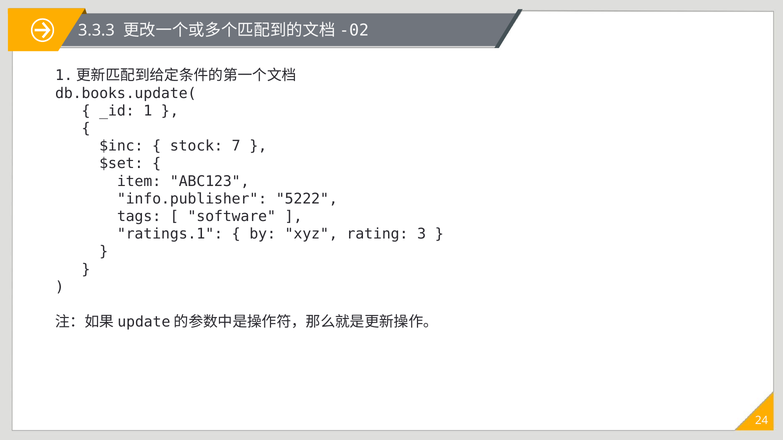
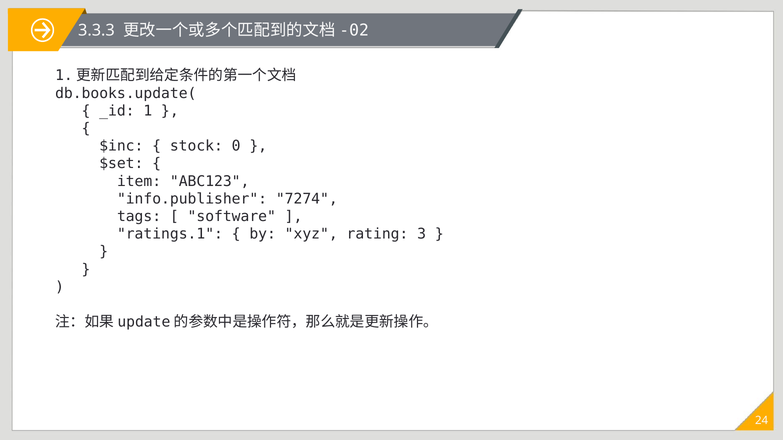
7: 7 -> 0 (236, 146)
5222: 5222 -> 7274 (307, 199)
